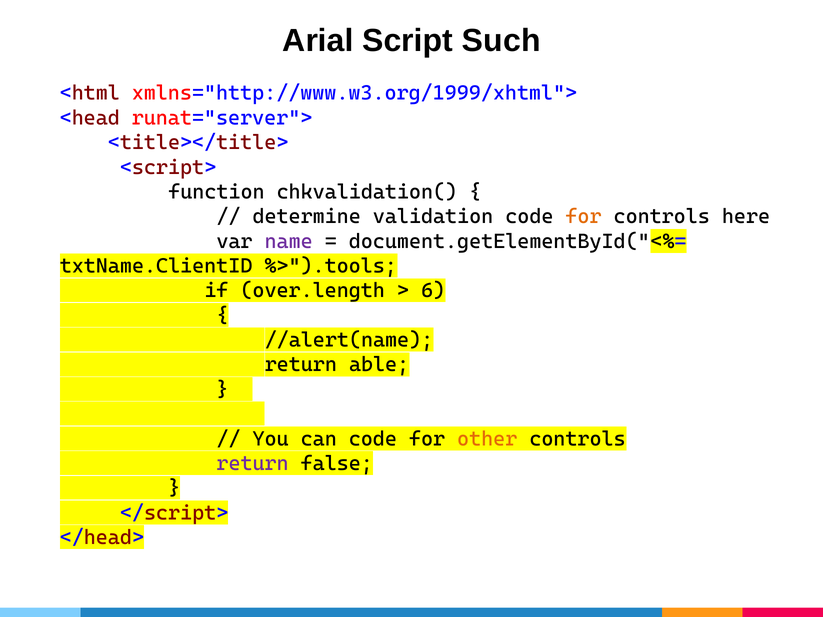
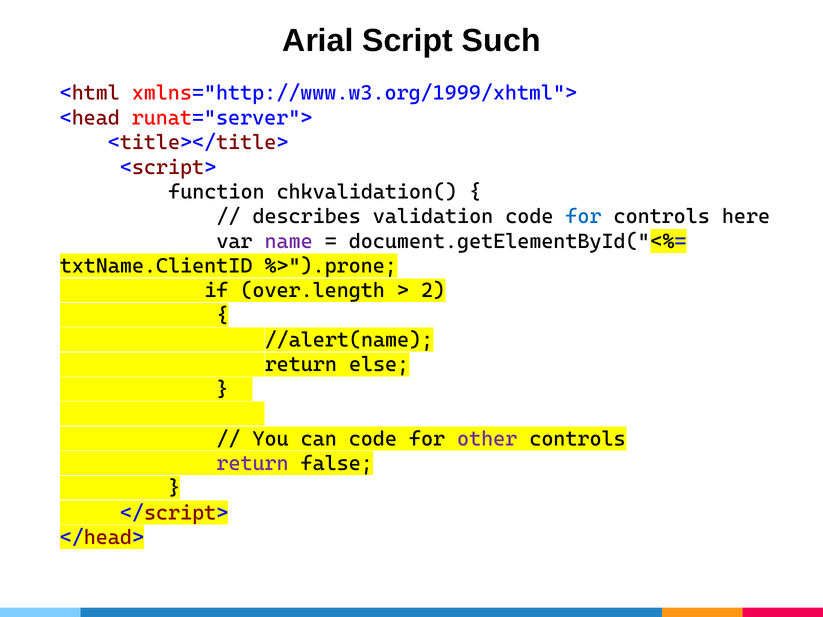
determine: determine -> describes (307, 217)
for colour: orange -> blue (583, 217)
%>").tools: %>").tools -> %>").prone (331, 266)
6: 6 -> 2 (433, 291)
able: able -> else (379, 365)
other colour: orange -> purple (487, 439)
